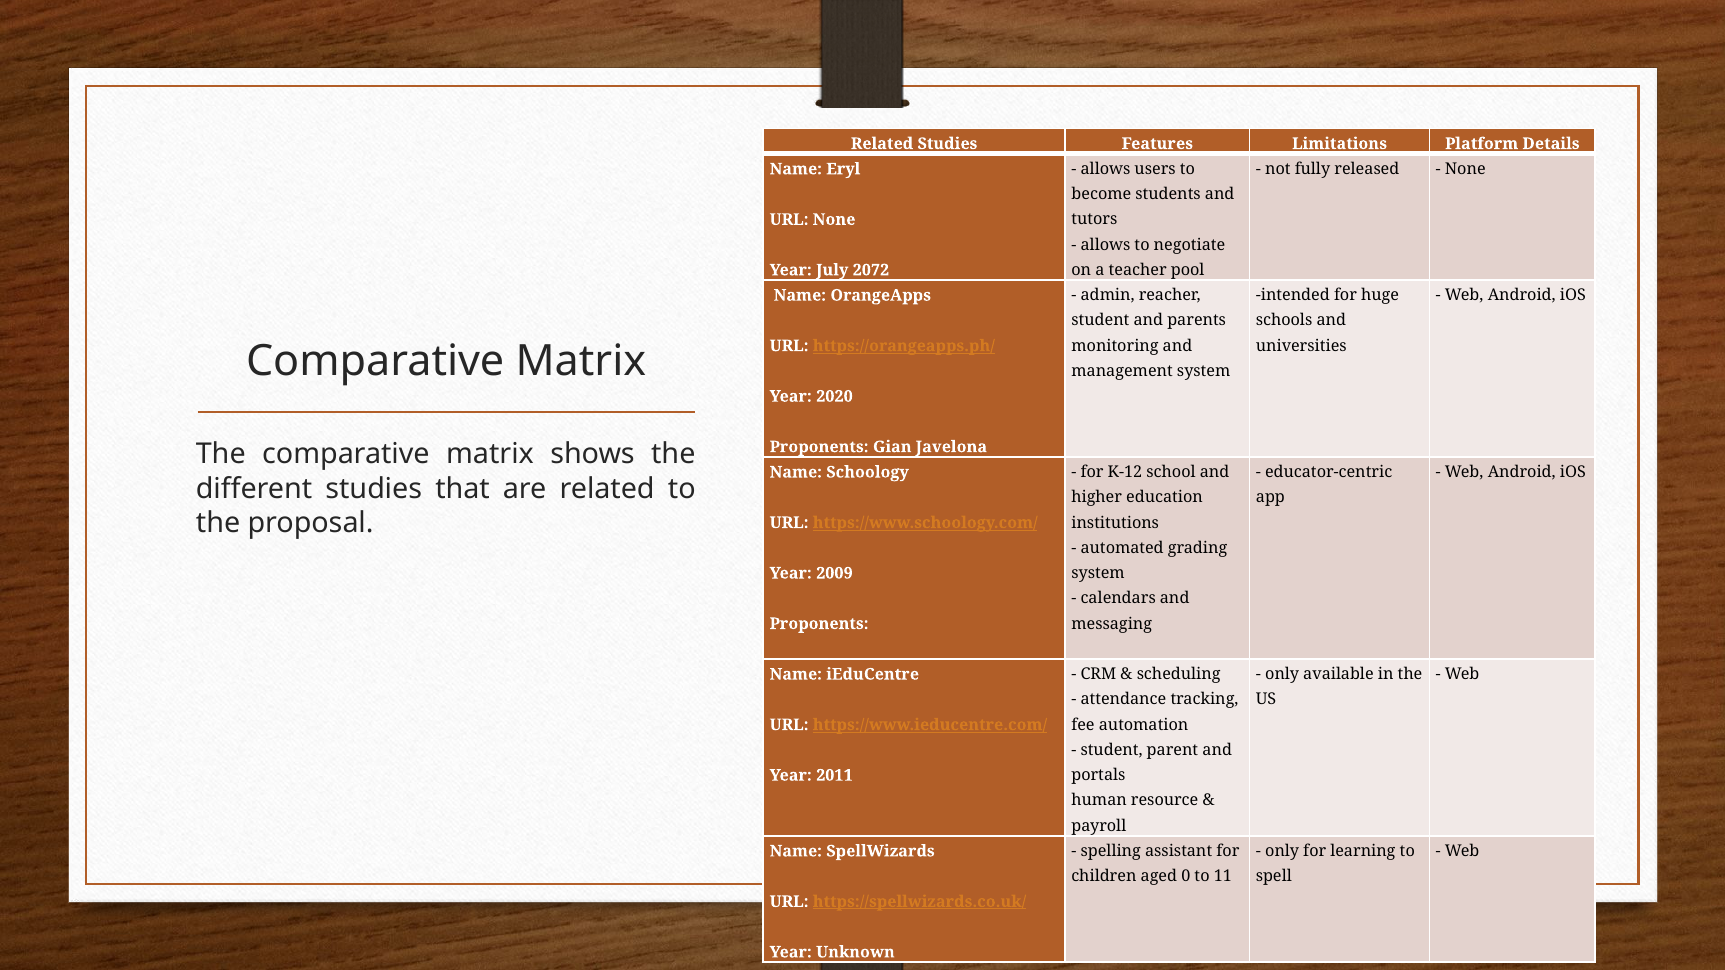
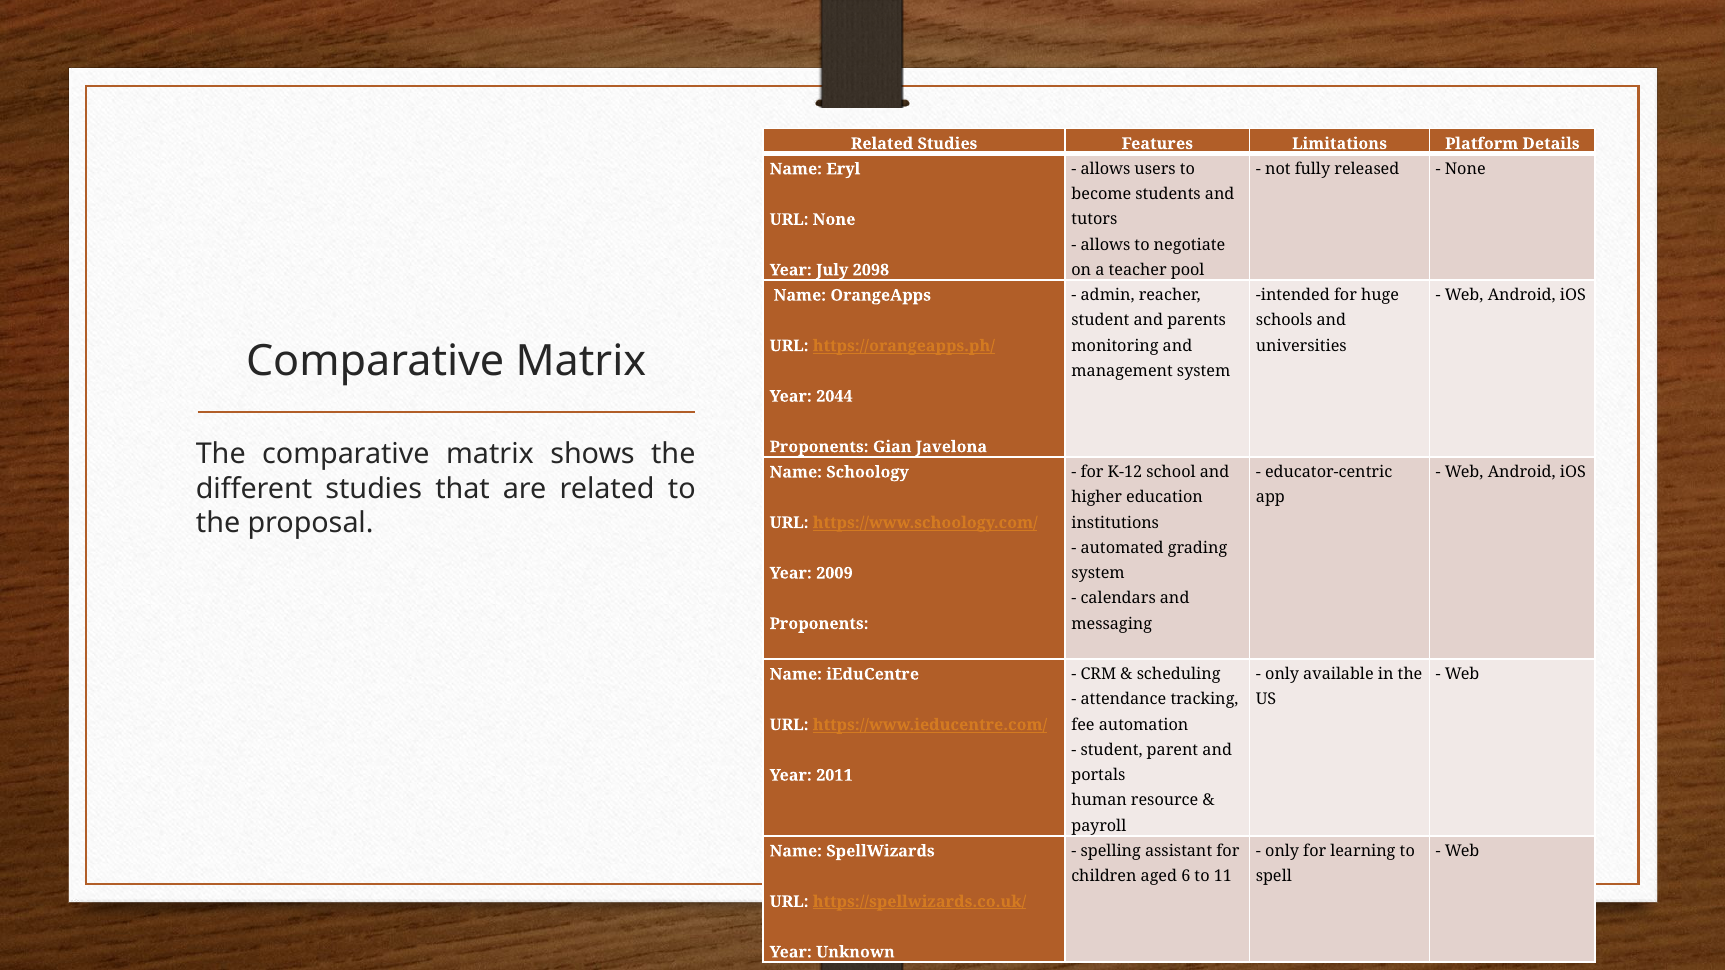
2072: 2072 -> 2098 (871, 270)
2020: 2020 -> 2044 (834, 396)
0: 0 -> 6 (1186, 877)
